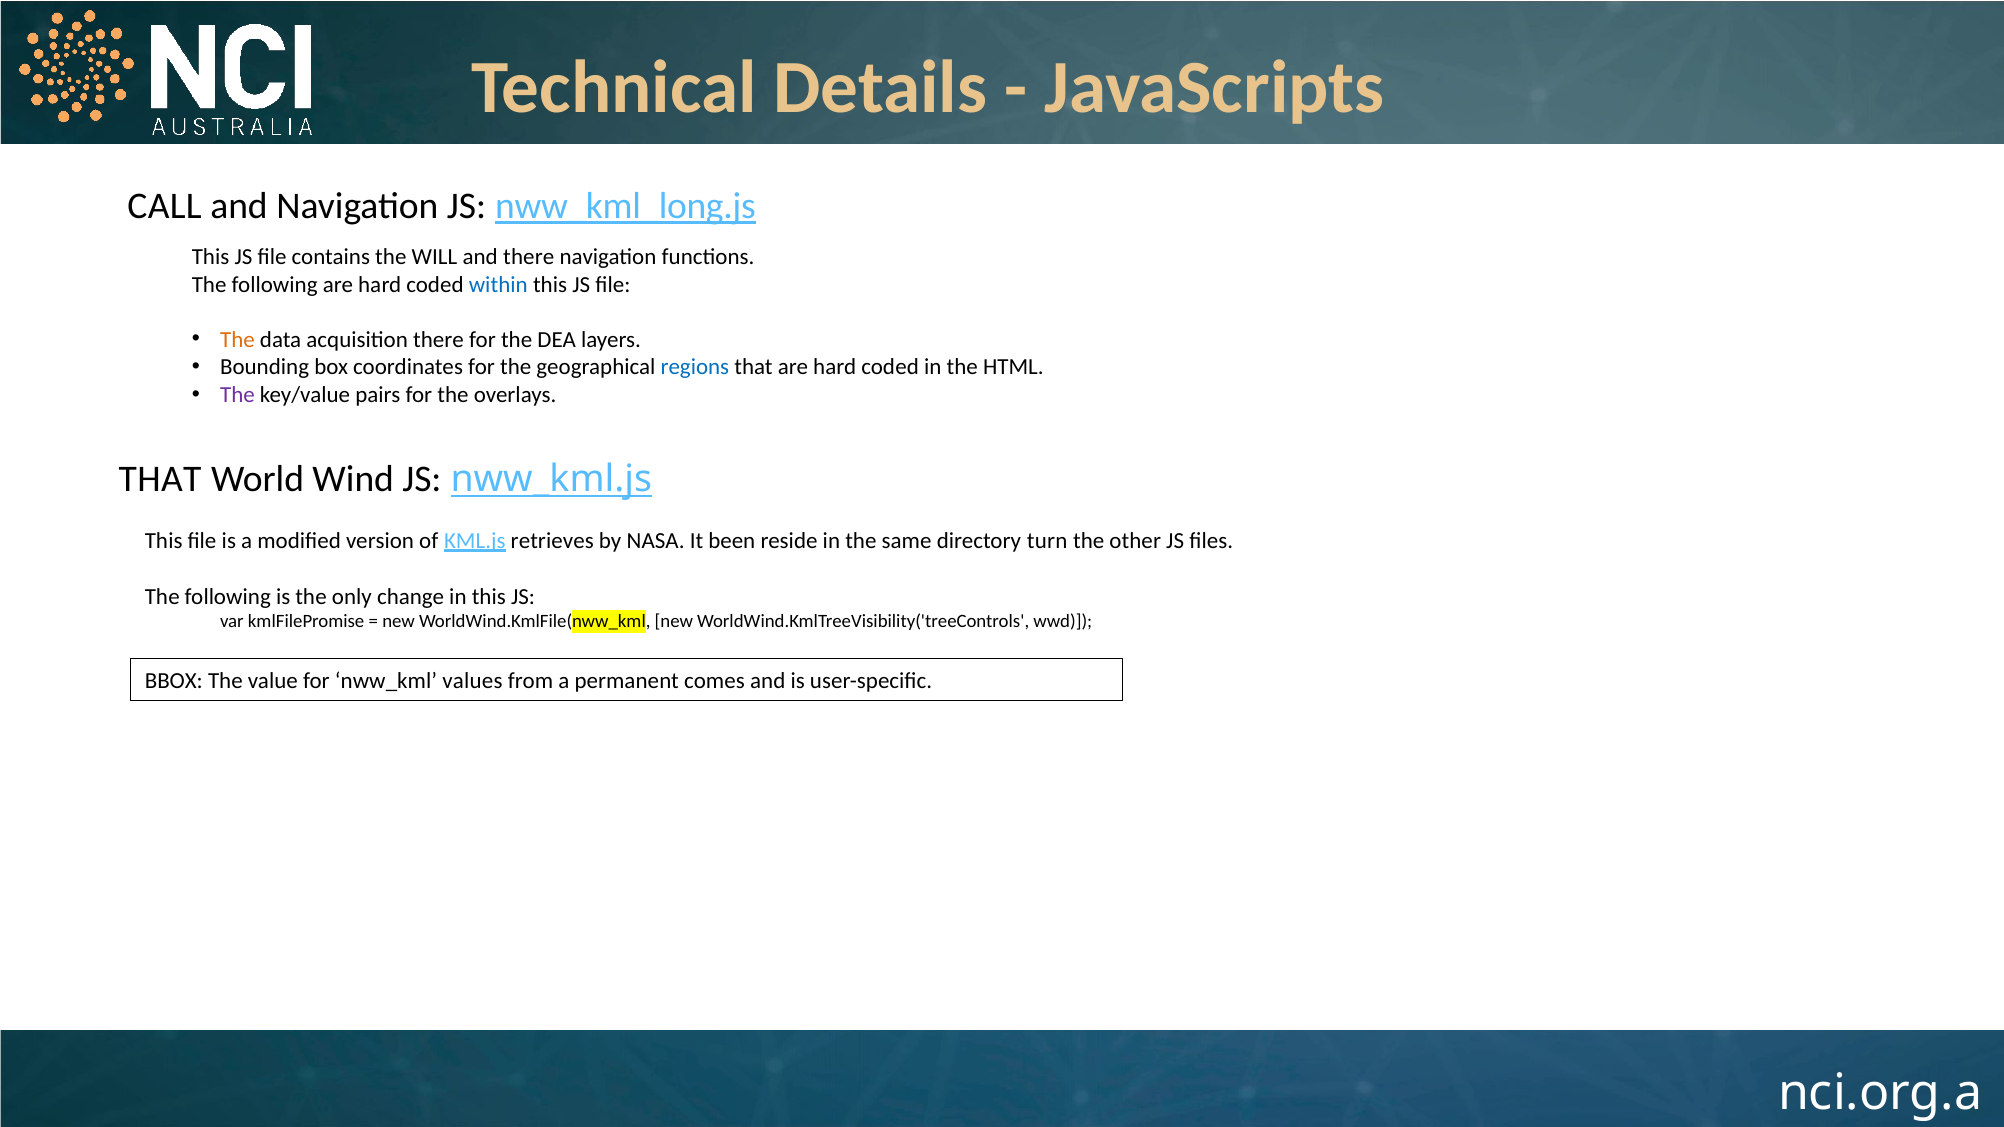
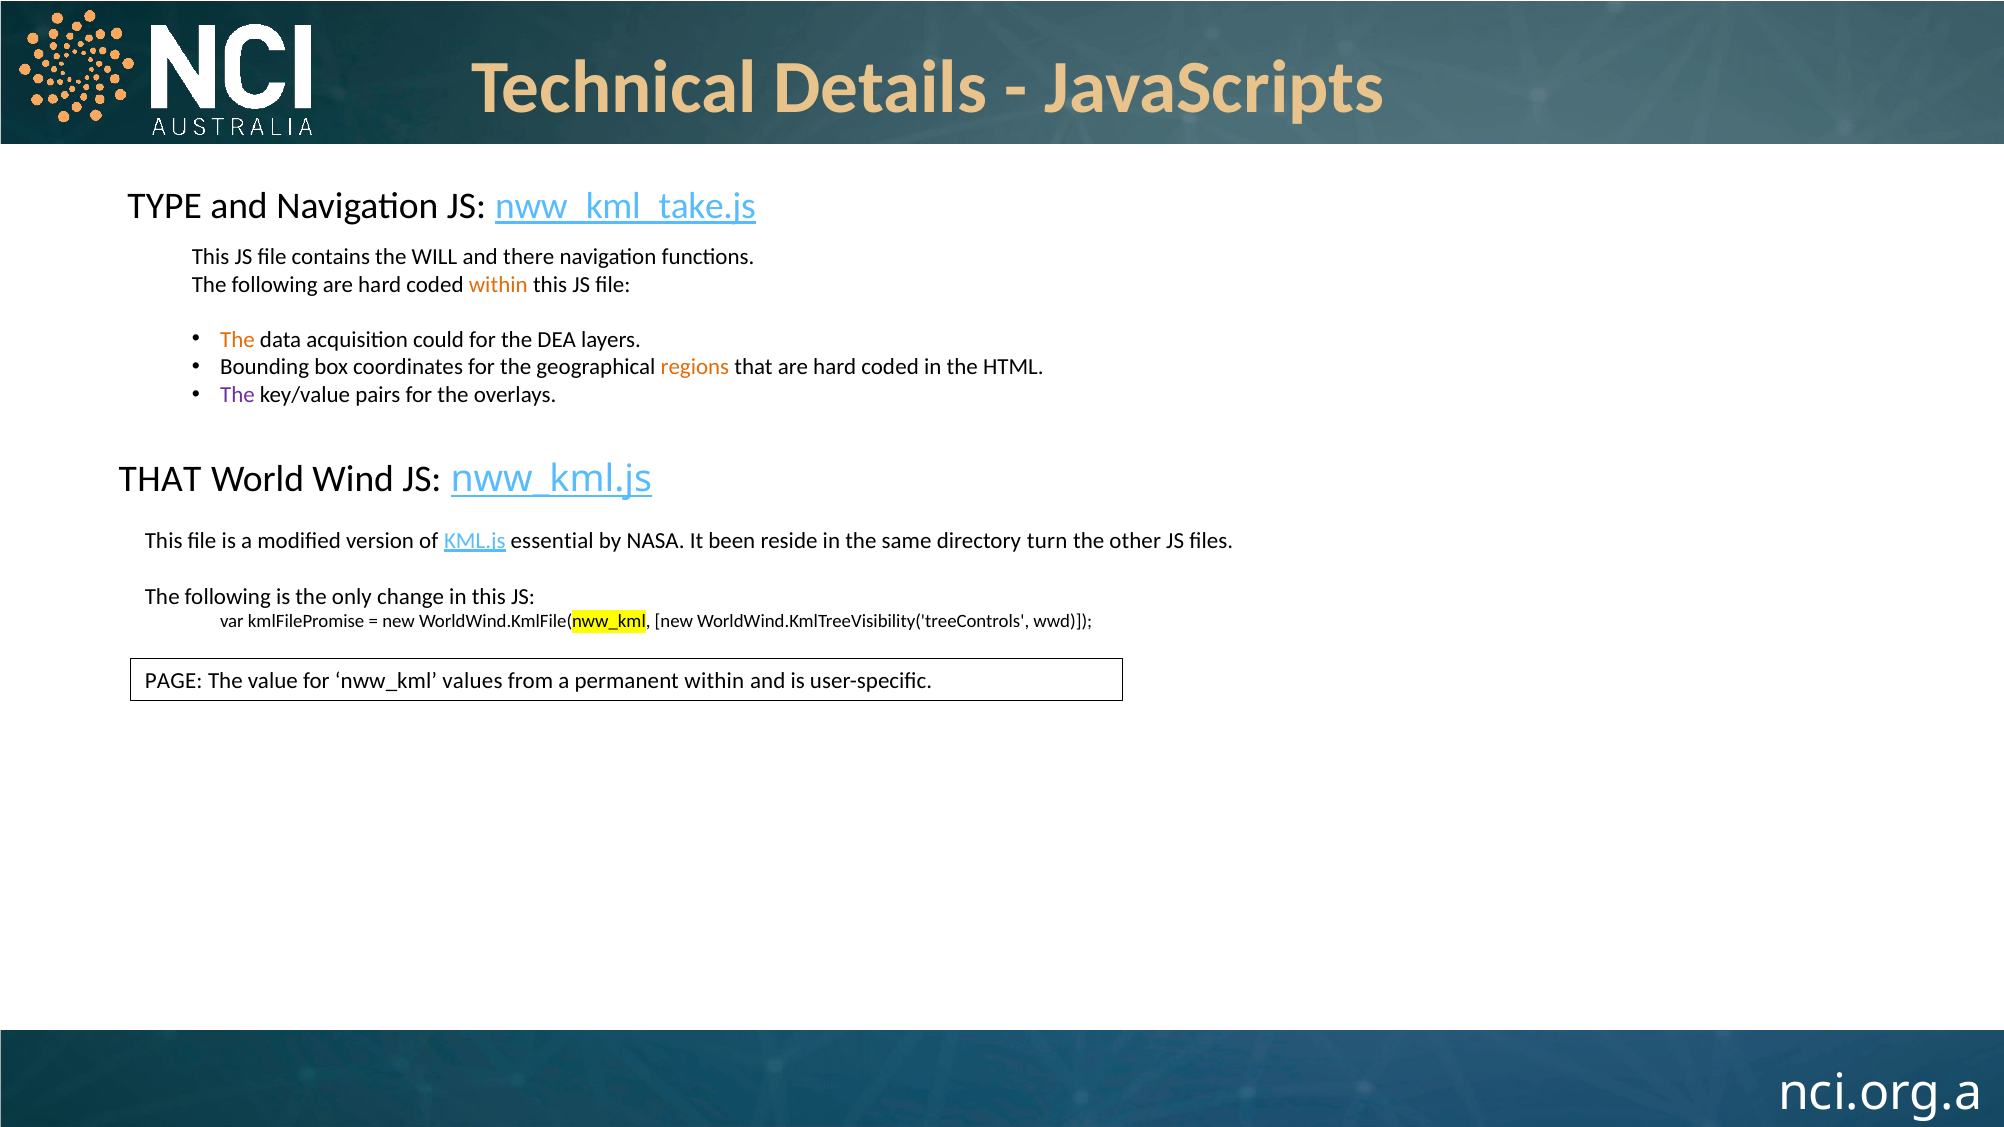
CALL: CALL -> TYPE (165, 206)
nww_kml_long.js: nww_kml_long.js -> nww_kml_take.js (625, 206)
within colour: blue -> orange (498, 285)
acquisition there: there -> could (439, 340)
regions colour: blue -> orange (695, 367)
retrieves: retrieves -> essential (552, 541)
BBOX: BBOX -> PAGE (174, 681)
permanent comes: comes -> within (714, 681)
